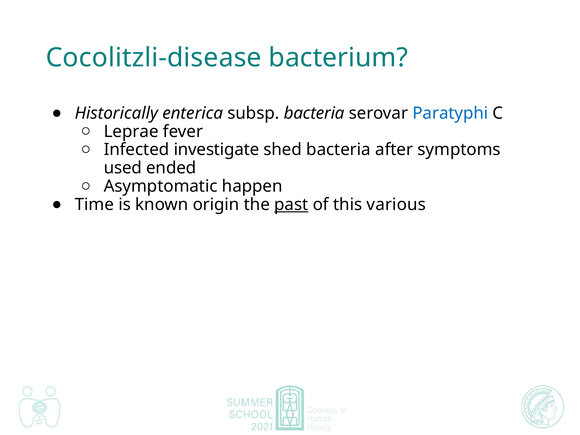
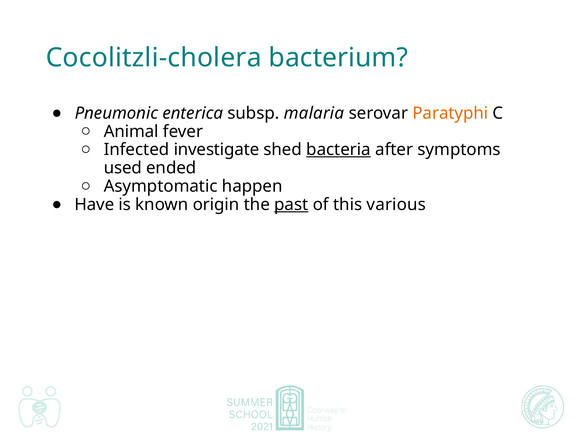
Cocolitzli-disease: Cocolitzli-disease -> Cocolitzli-cholera (154, 58)
Historically: Historically -> Pneumonic (116, 113)
subsp bacteria: bacteria -> malaria (314, 113)
Paratyphi colour: blue -> orange (450, 113)
Leprae: Leprae -> Animal (131, 131)
bacteria underline: none -> present (339, 150)
Time: Time -> Have (94, 204)
